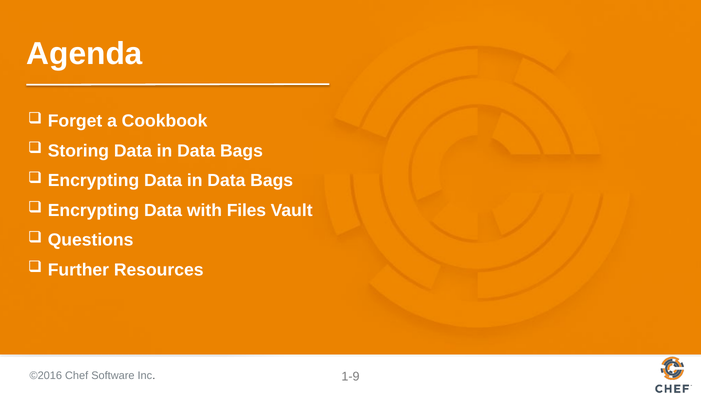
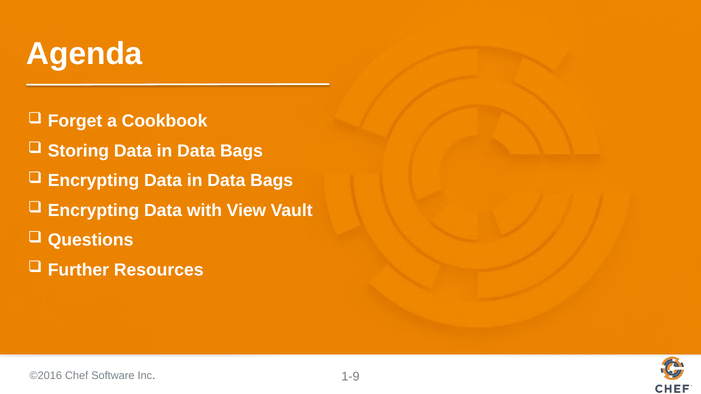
Files: Files -> View (246, 211)
